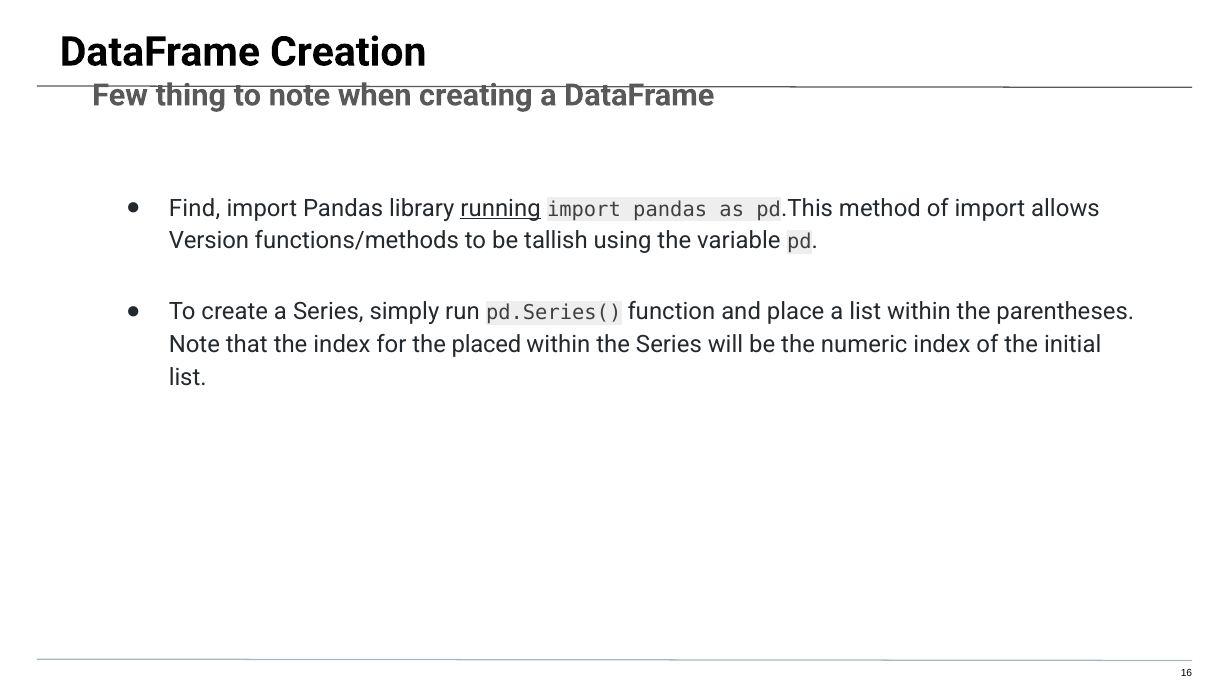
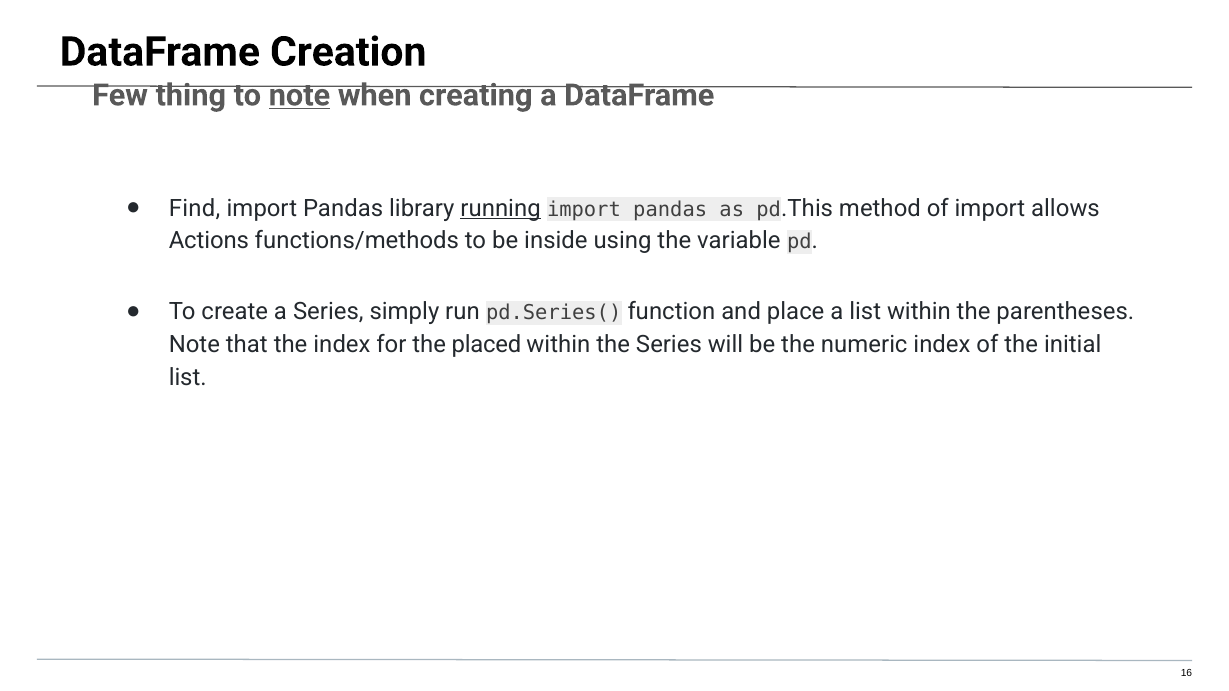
note underline: none -> present (299, 95)
Version: Version -> Actions (209, 241)
tallish: tallish -> inside (556, 241)
